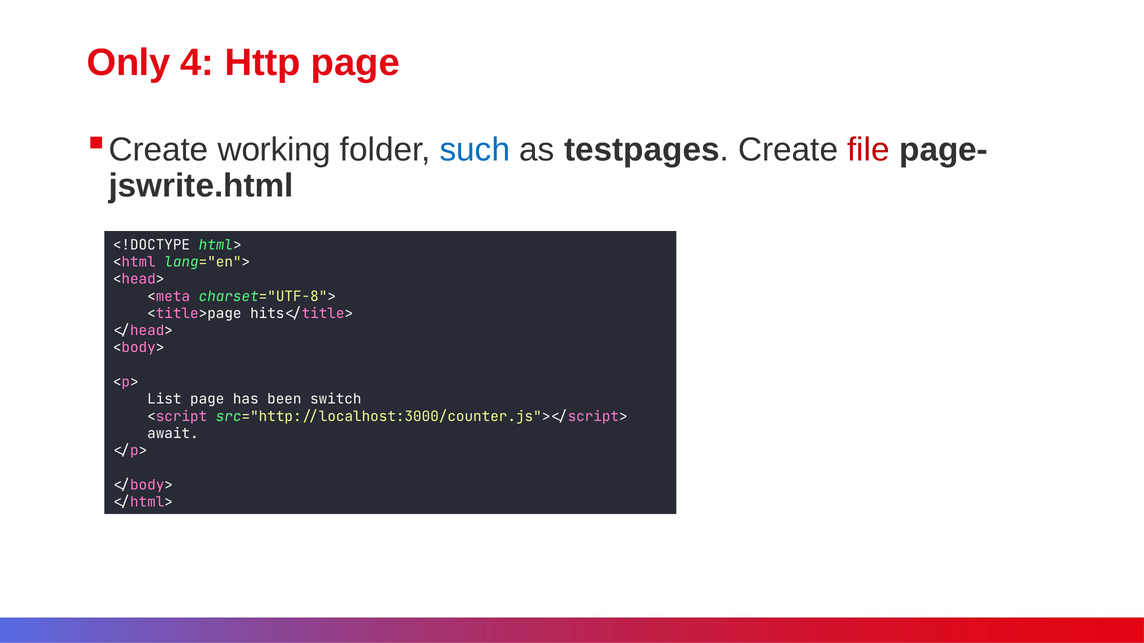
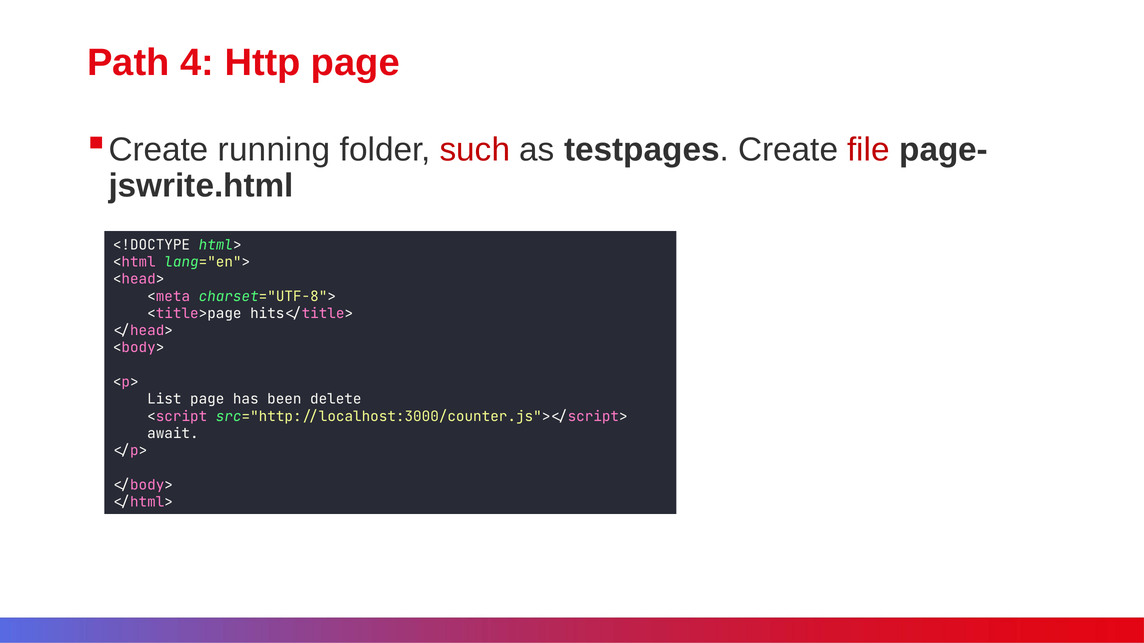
Only: Only -> Path (128, 63)
working: working -> running (274, 150)
such colour: blue -> red (475, 150)
switch: switch -> delete (336, 399)
